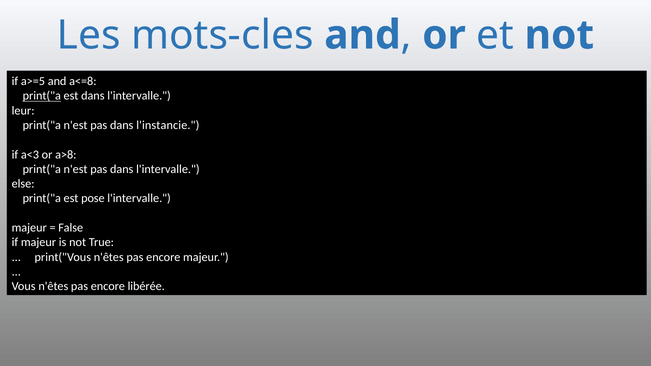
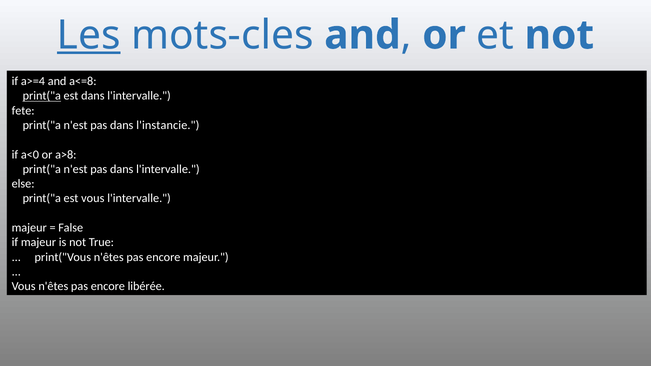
Les underline: none -> present (89, 35)
a>=5: a>=5 -> a>=4 (33, 81)
leur: leur -> fete (23, 111)
a<3: a<3 -> a<0 (30, 155)
est pose: pose -> vous (93, 199)
